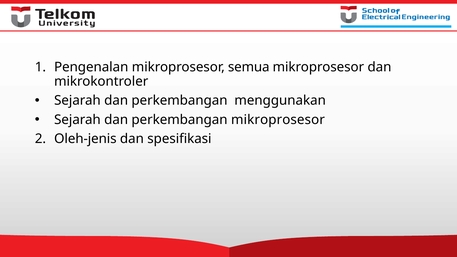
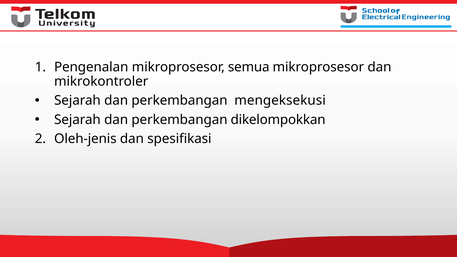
menggunakan: menggunakan -> mengeksekusi (280, 101)
perkembangan mikroprosesor: mikroprosesor -> dikelompokkan (278, 120)
